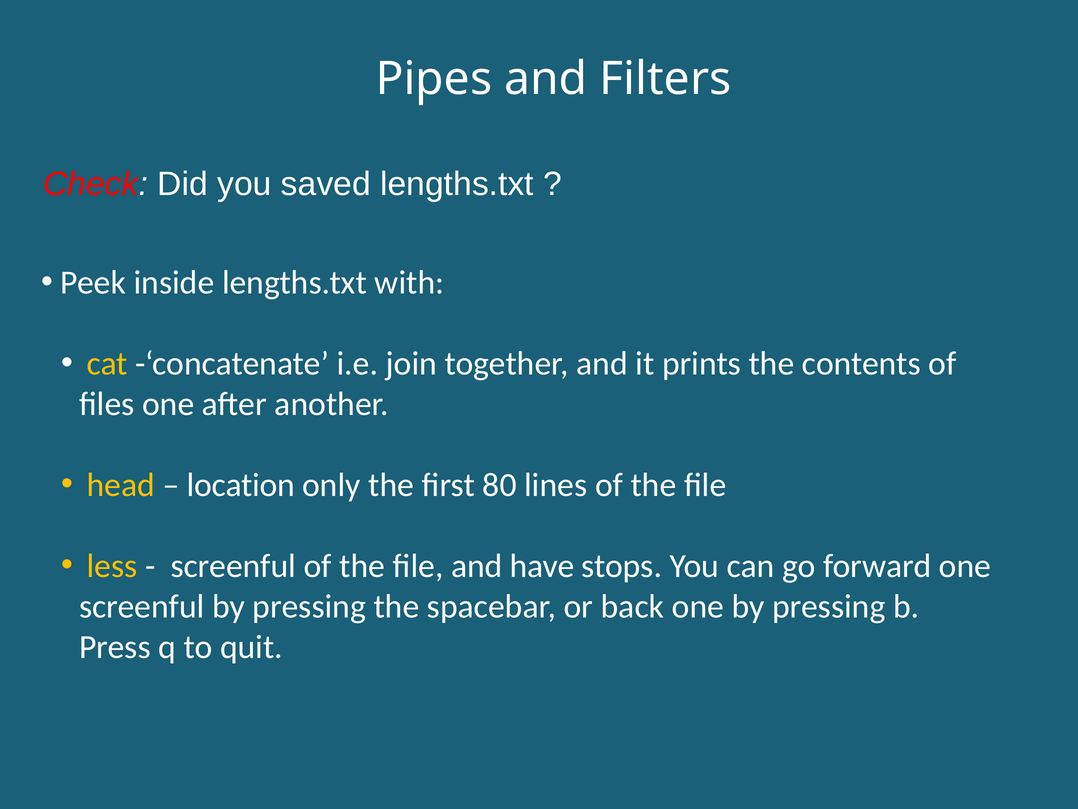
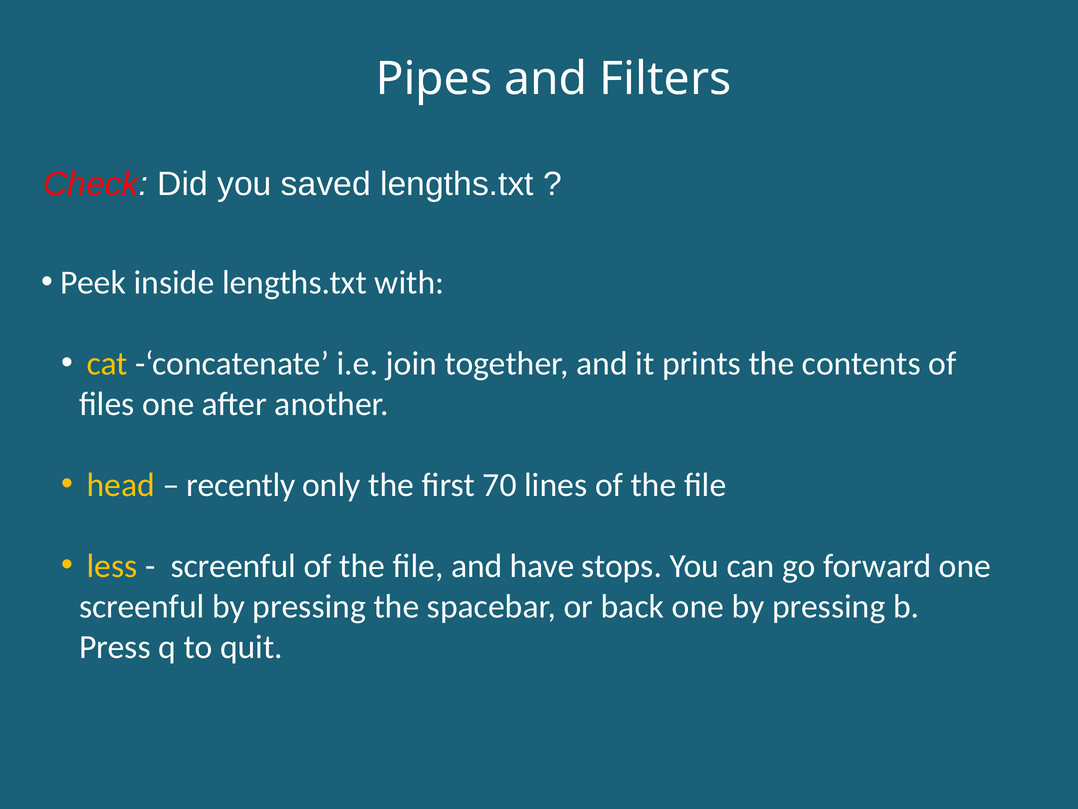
location: location -> recently (241, 485)
80: 80 -> 70 (500, 485)
